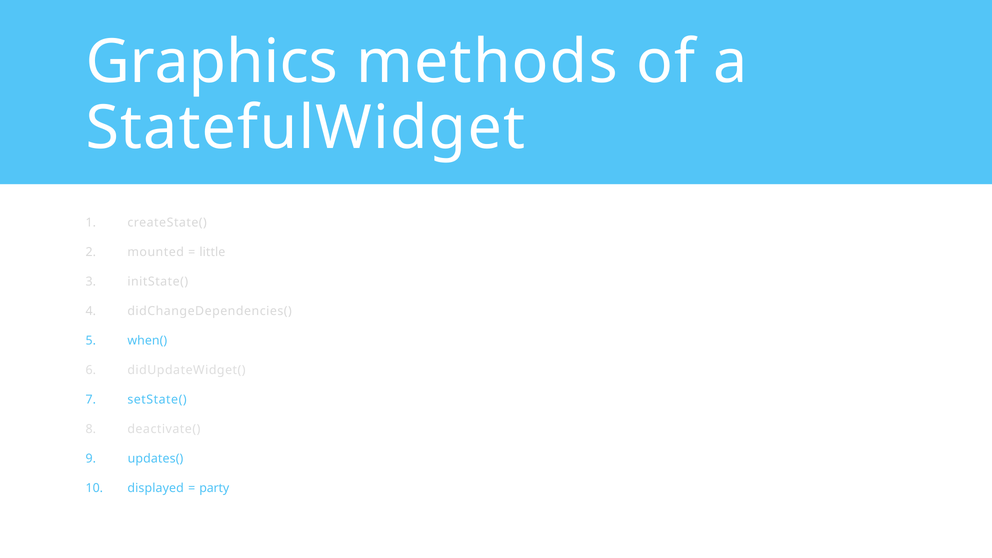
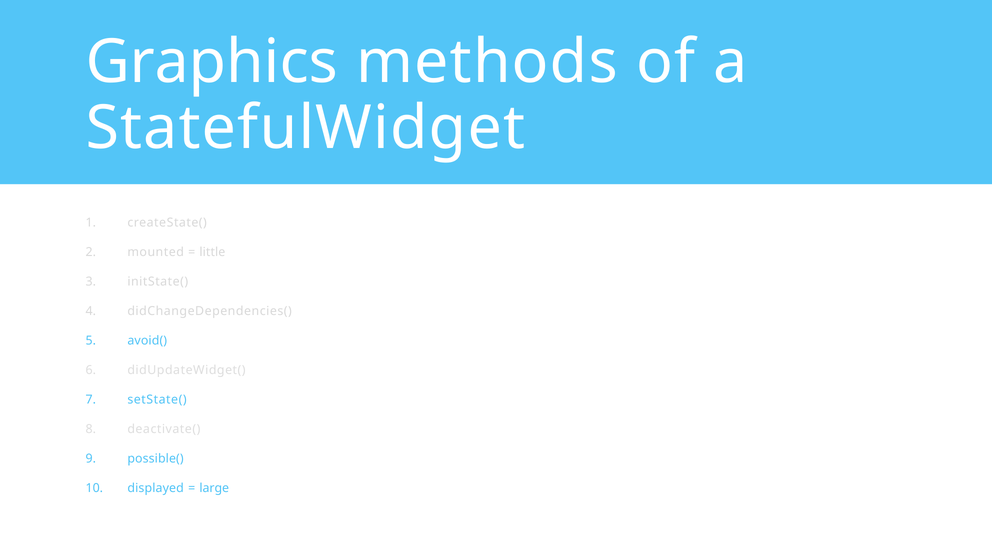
when(: when( -> avoid( (147, 341)
updates(: updates( -> possible( (156, 459)
party: party -> large (214, 488)
